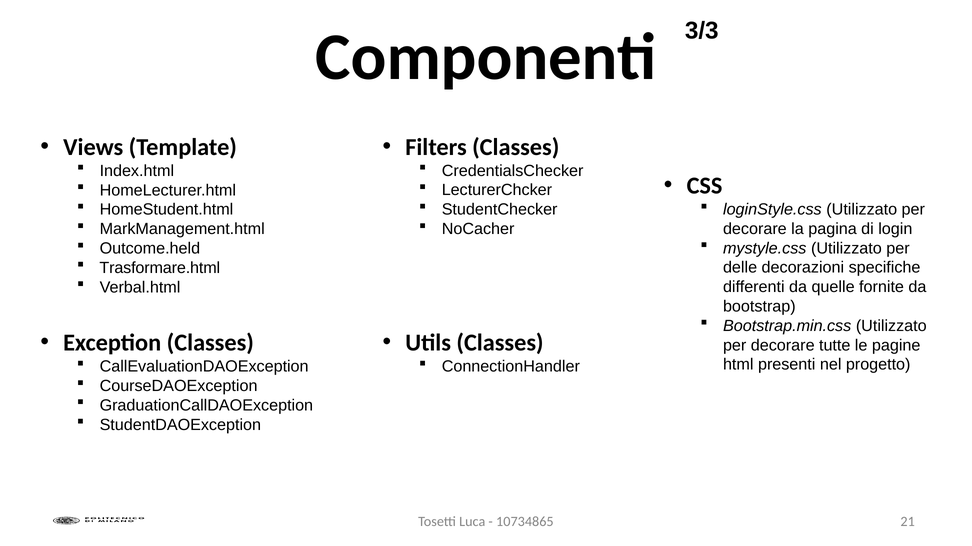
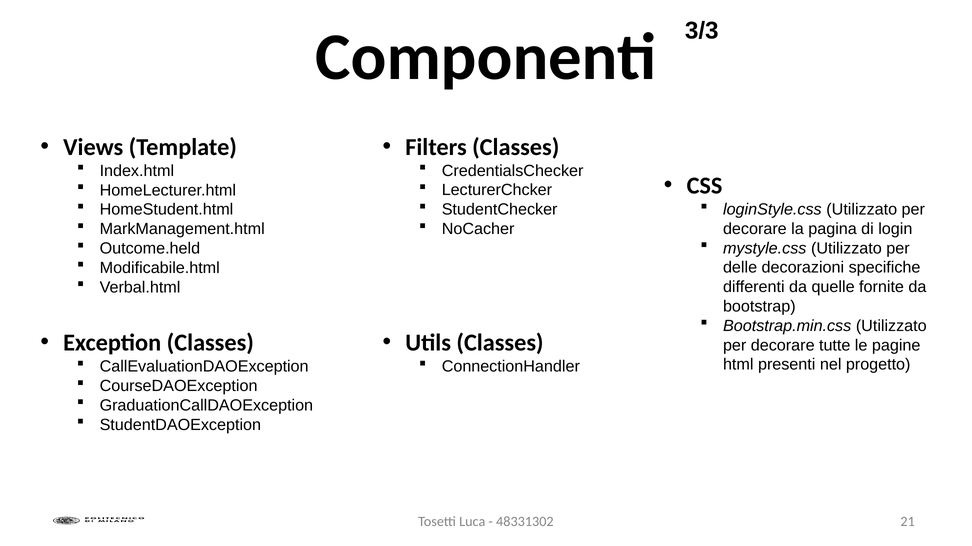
Trasformare.html: Trasformare.html -> Modificabile.html (160, 268)
10734865: 10734865 -> 48331302 (525, 522)
